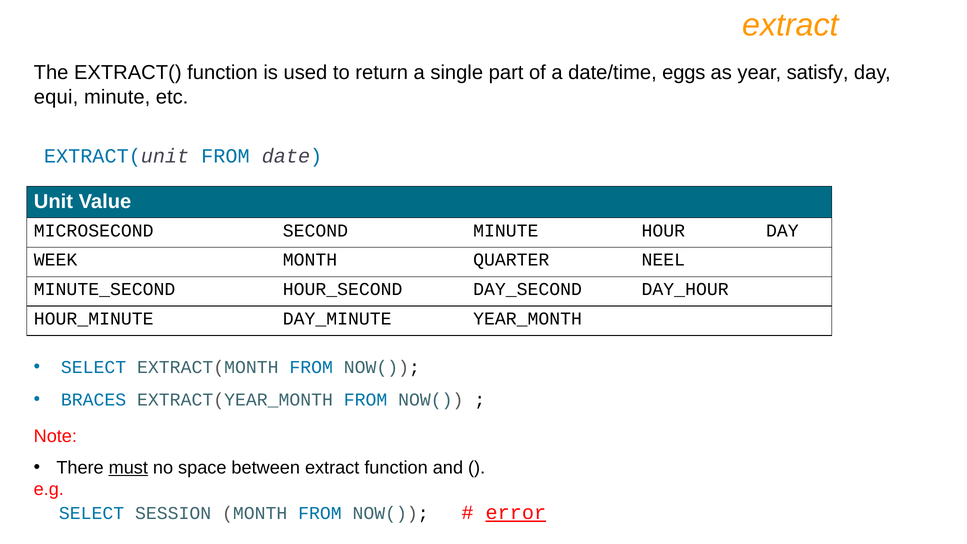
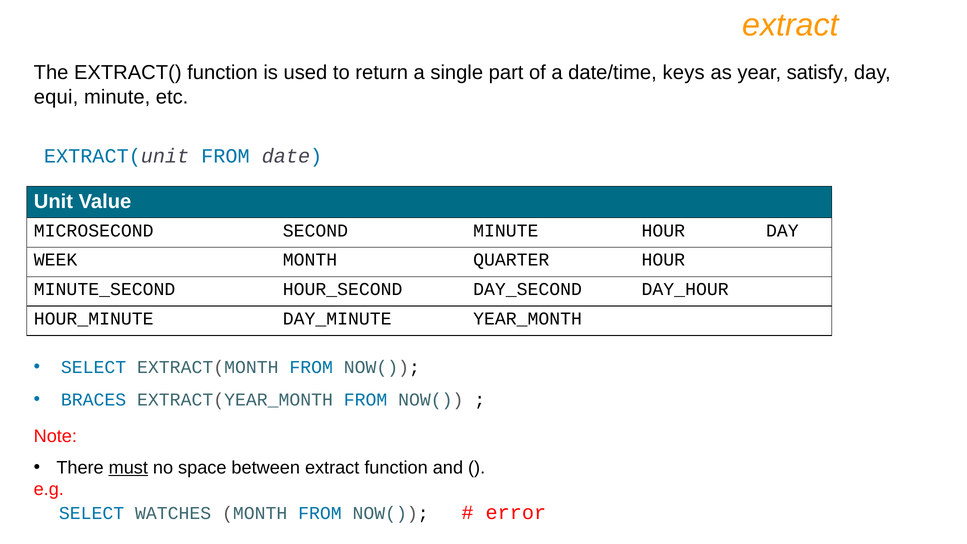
eggs: eggs -> keys (684, 73)
QUARTER NEEL: NEEL -> HOUR (663, 260)
SESSION: SESSION -> WATCHES (173, 513)
error underline: present -> none (516, 512)
